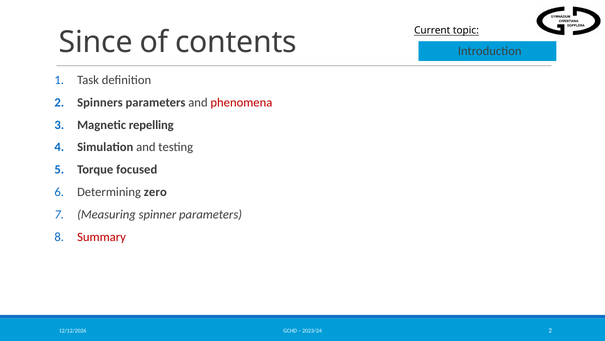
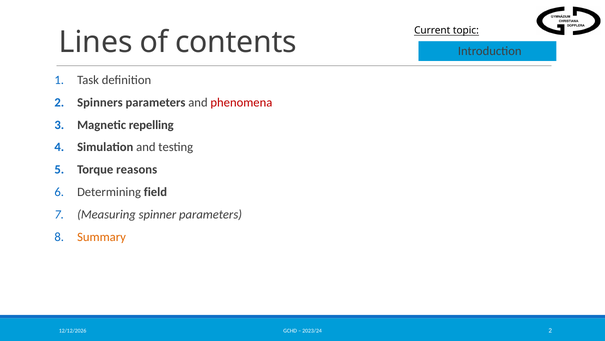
Since: Since -> Lines (96, 42)
focused: focused -> reasons (137, 169)
zero: zero -> field (155, 192)
Summary colour: red -> orange (102, 237)
